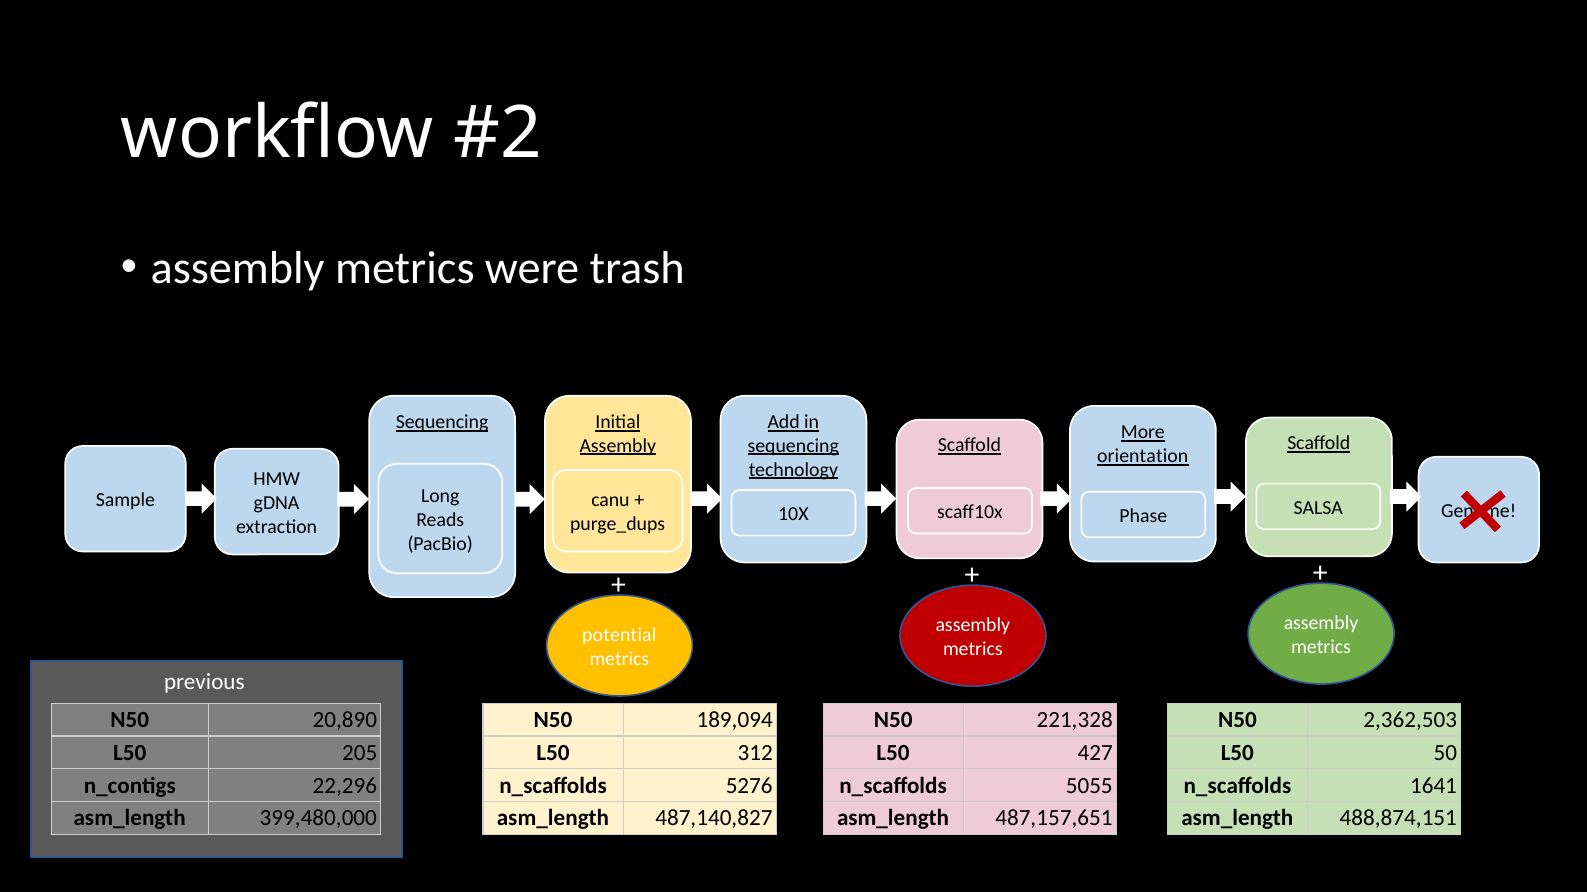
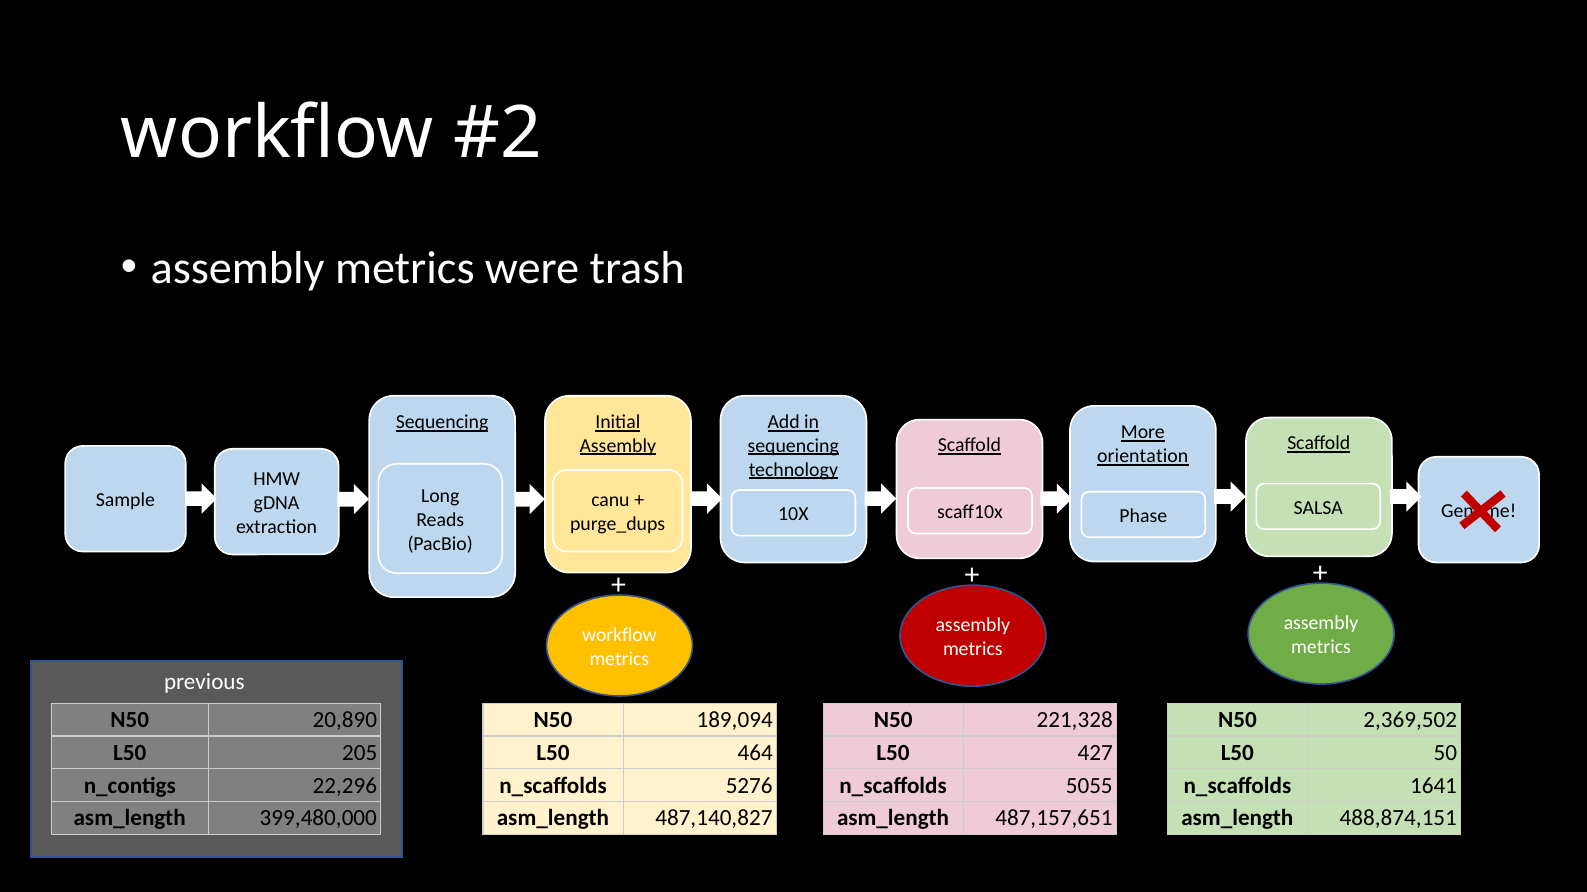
potential: potential -> workflow (619, 635)
2,362,503: 2,362,503 -> 2,369,502 (1410, 721)
312: 312 -> 464 (755, 753)
